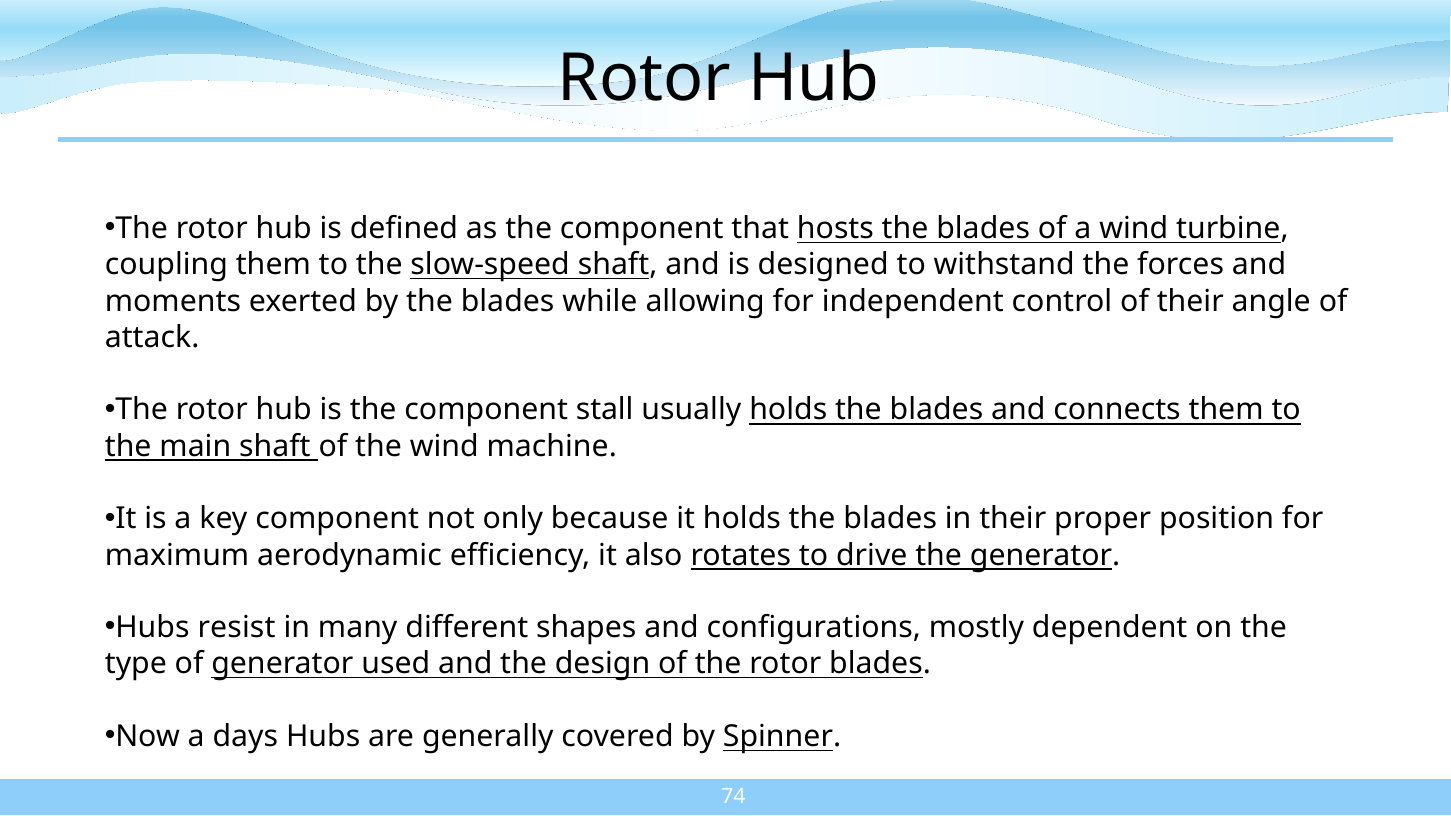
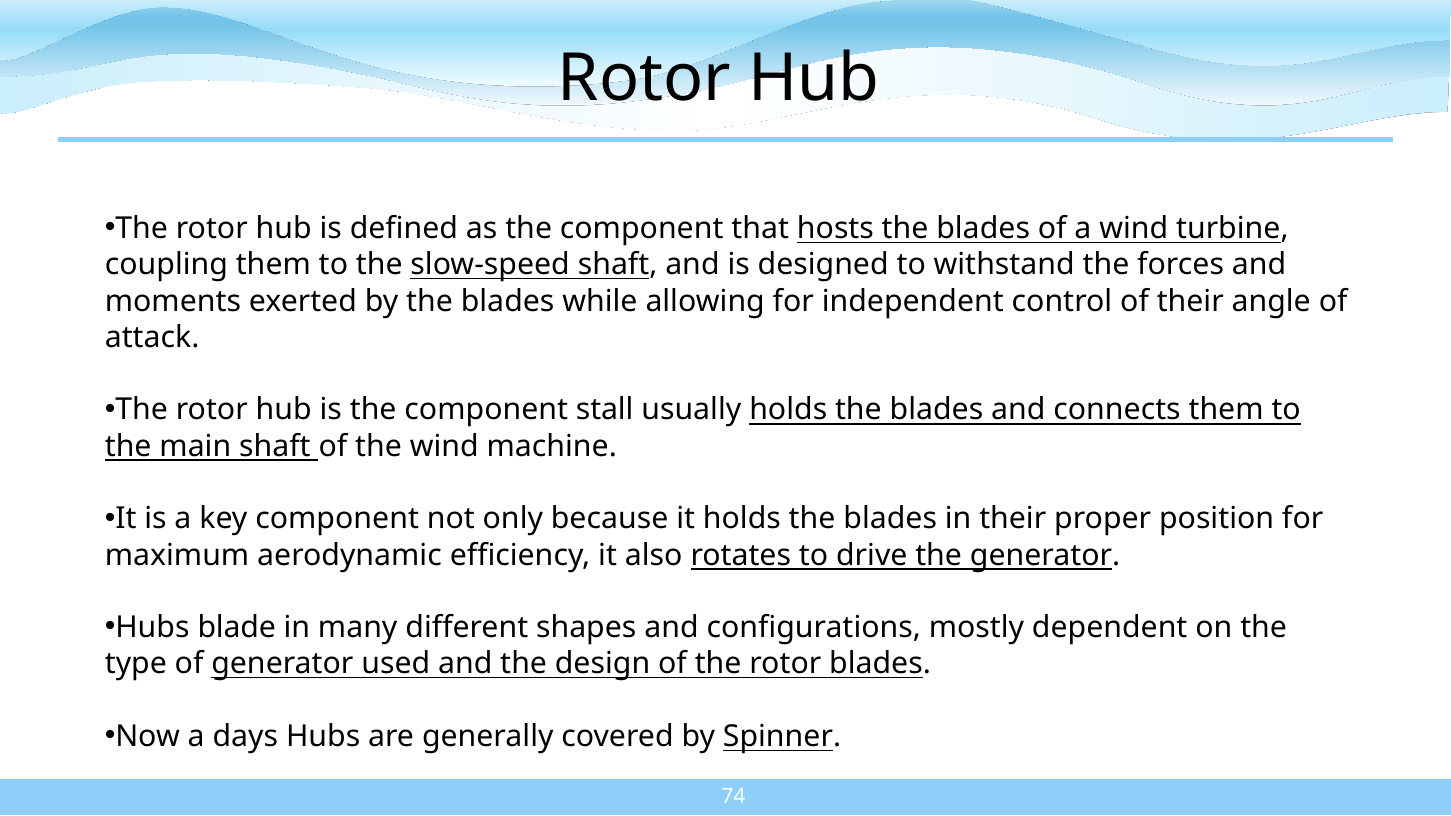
resist: resist -> blade (237, 628)
